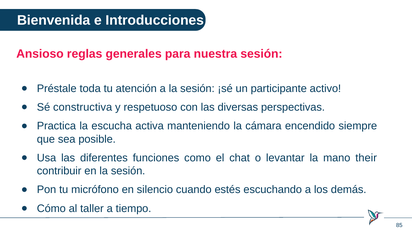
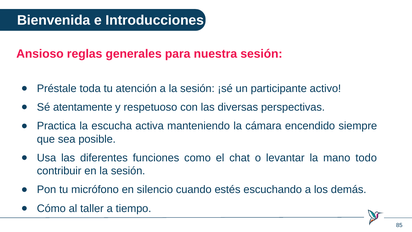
constructiva: constructiva -> atentamente (83, 107)
their: their -> todo (366, 158)
